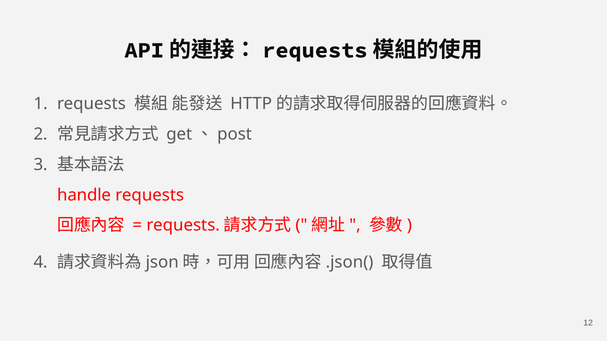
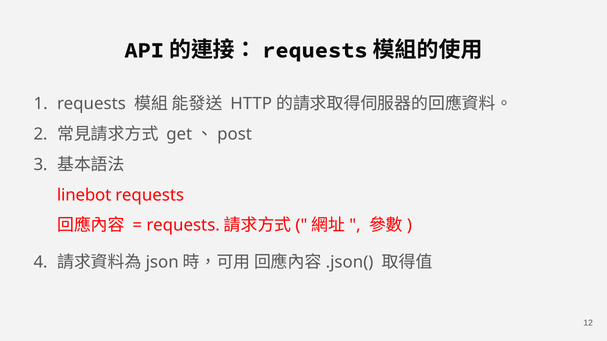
handle: handle -> linebot (84, 195)
